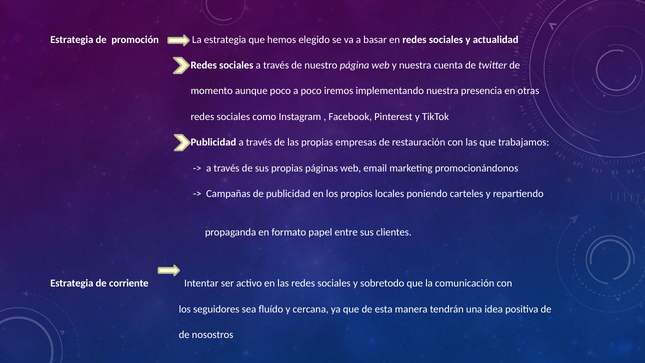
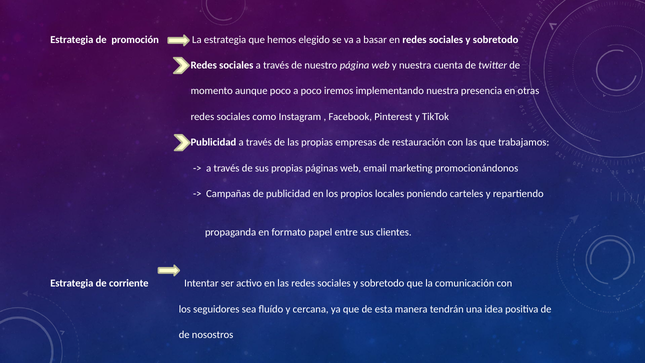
actualidad: actualidad -> sobretodo (496, 40)
